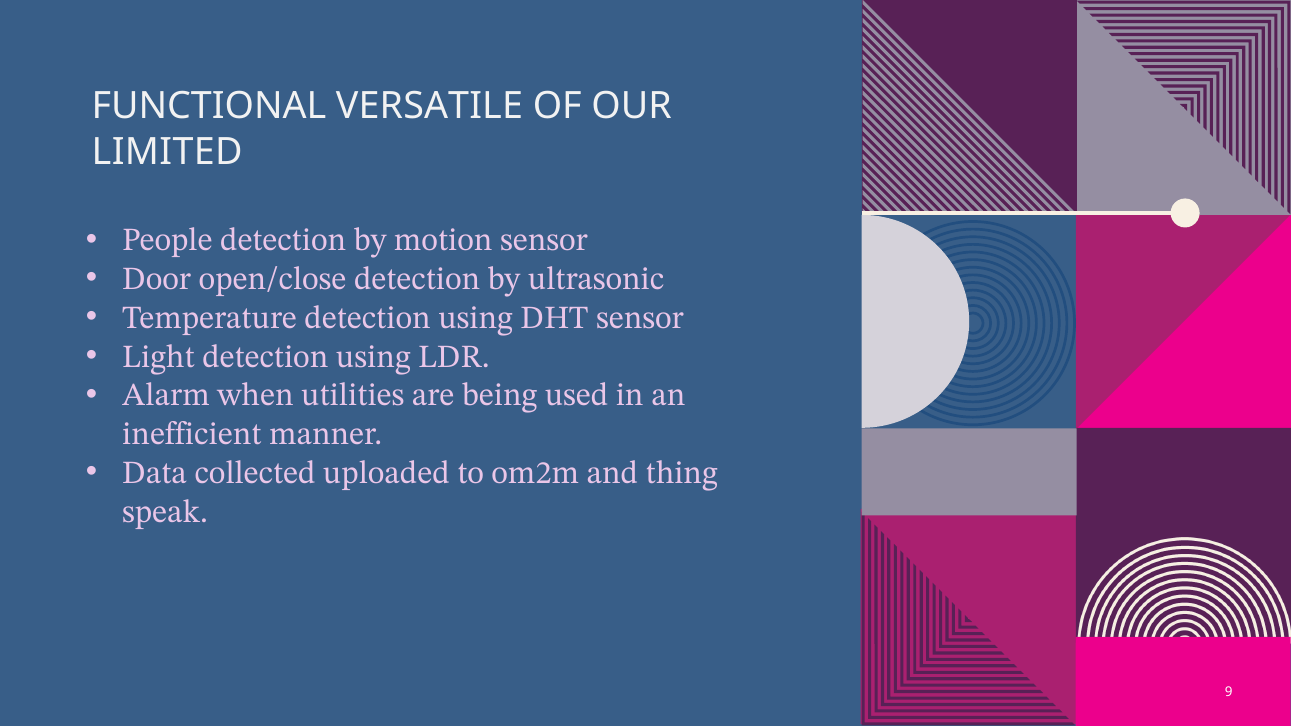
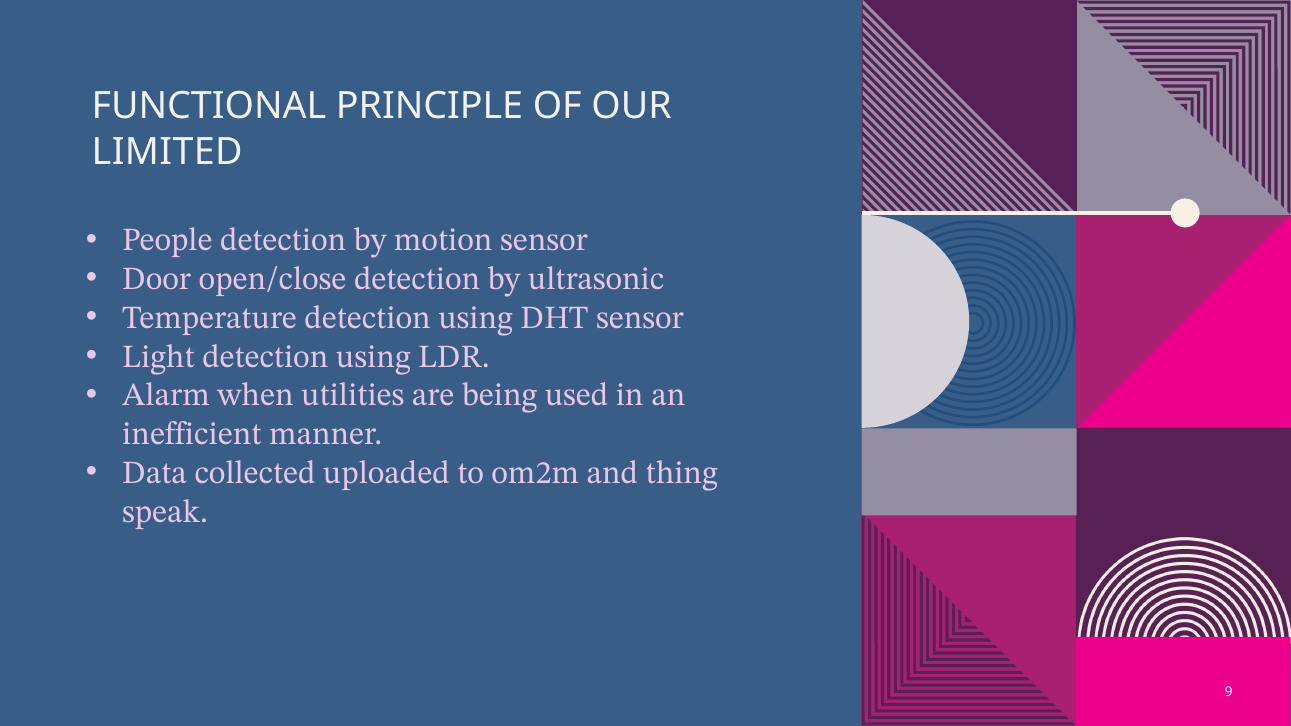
VERSATILE: VERSATILE -> PRINCIPLE (430, 106)
